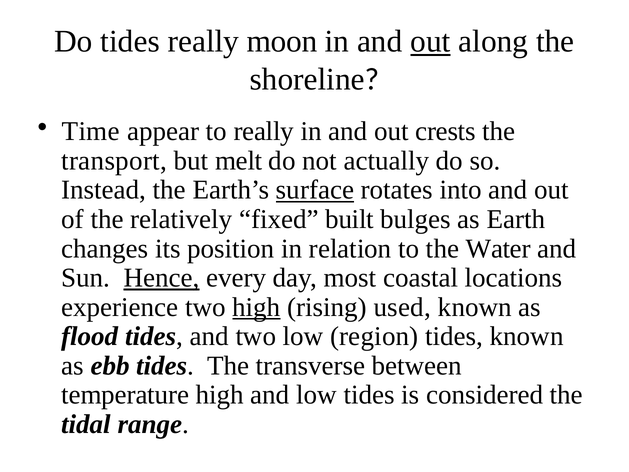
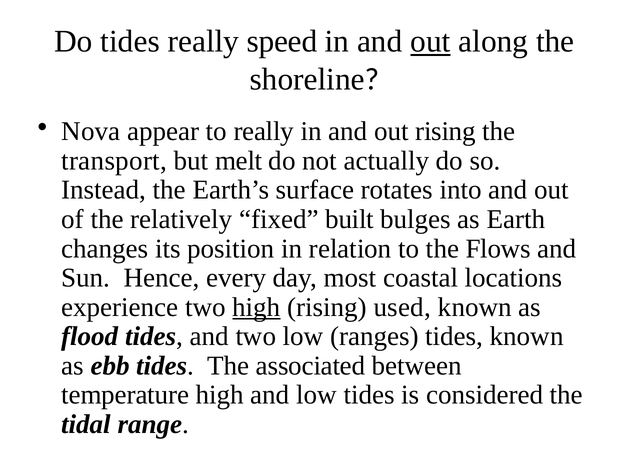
moon: moon -> speed (282, 42)
Time: Time -> Nova (91, 131)
out crests: crests -> rising (446, 131)
surface underline: present -> none (315, 190)
Water: Water -> Flows (498, 248)
Hence underline: present -> none (162, 278)
region: region -> ranges (374, 336)
transverse: transverse -> associated (311, 366)
